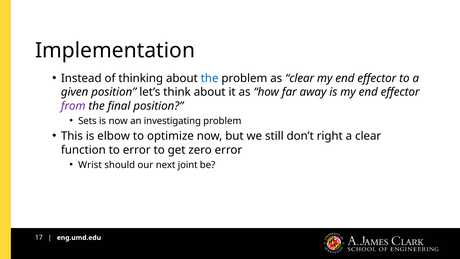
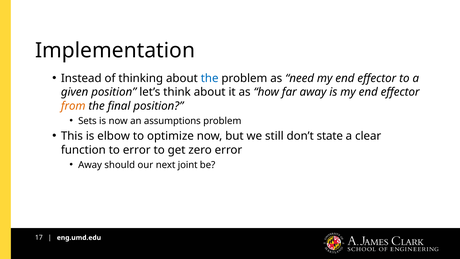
as clear: clear -> need (300, 78)
from colour: purple -> orange (73, 106)
investigating: investigating -> assumptions (172, 121)
right: right -> state (330, 136)
Wrist: Wrist -> Away (90, 165)
